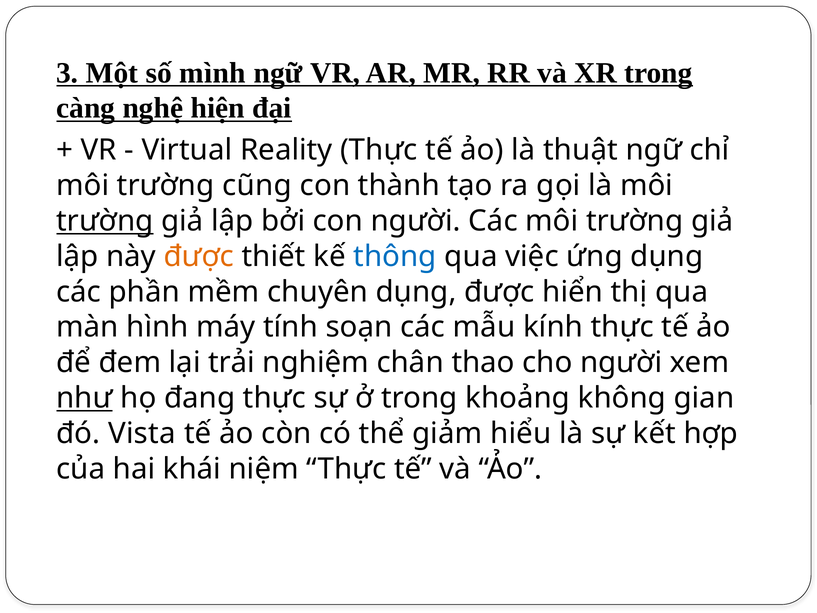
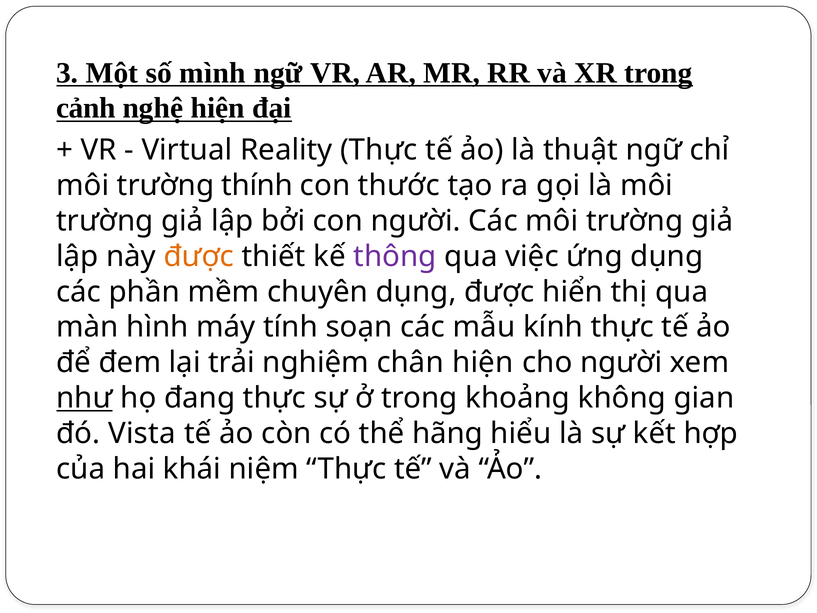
càng: càng -> cảnh (86, 108)
cũng: cũng -> thính (257, 186)
thành: thành -> thước (399, 186)
trường underline: present -> none (105, 221)
thông colour: blue -> purple (395, 256)
chân thao: thao -> hiện (483, 362)
giảm: giảm -> hãng (447, 433)
